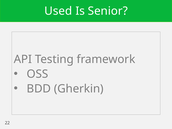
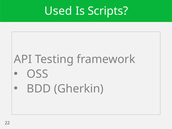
Senior: Senior -> Scripts (108, 11)
